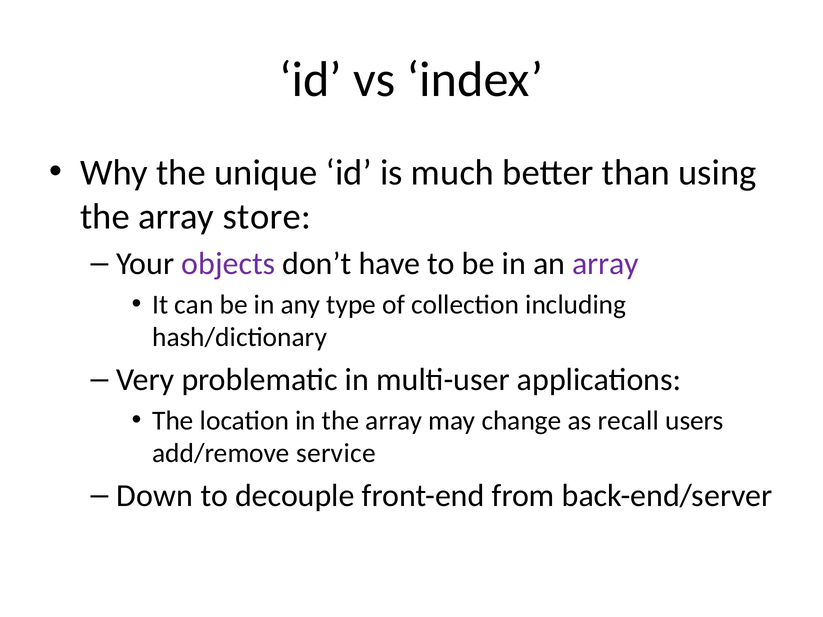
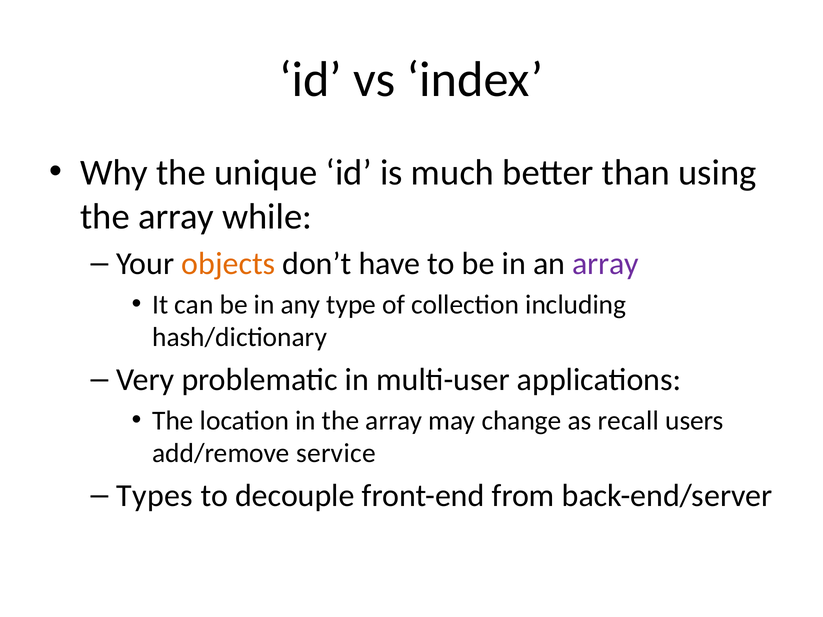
store: store -> while (267, 217)
objects colour: purple -> orange (228, 264)
Down: Down -> Types (155, 496)
